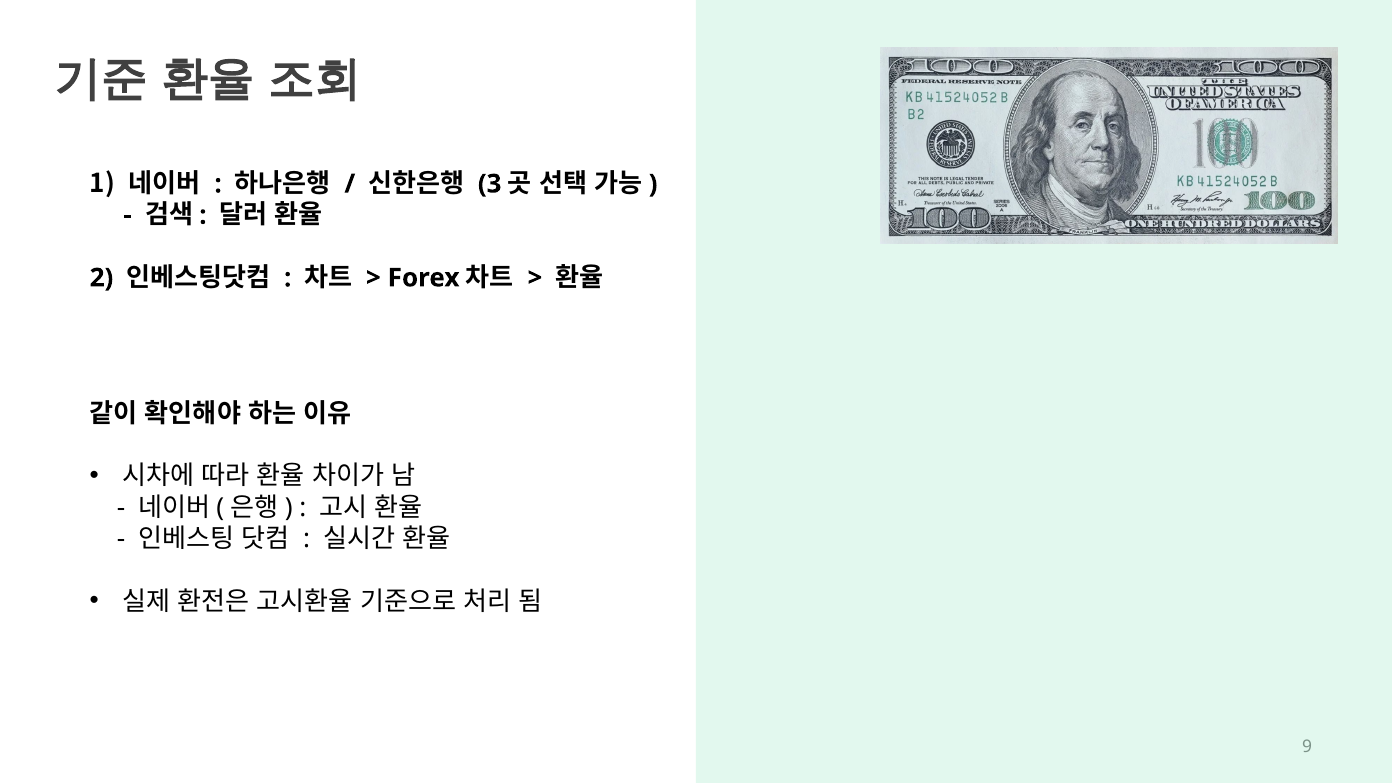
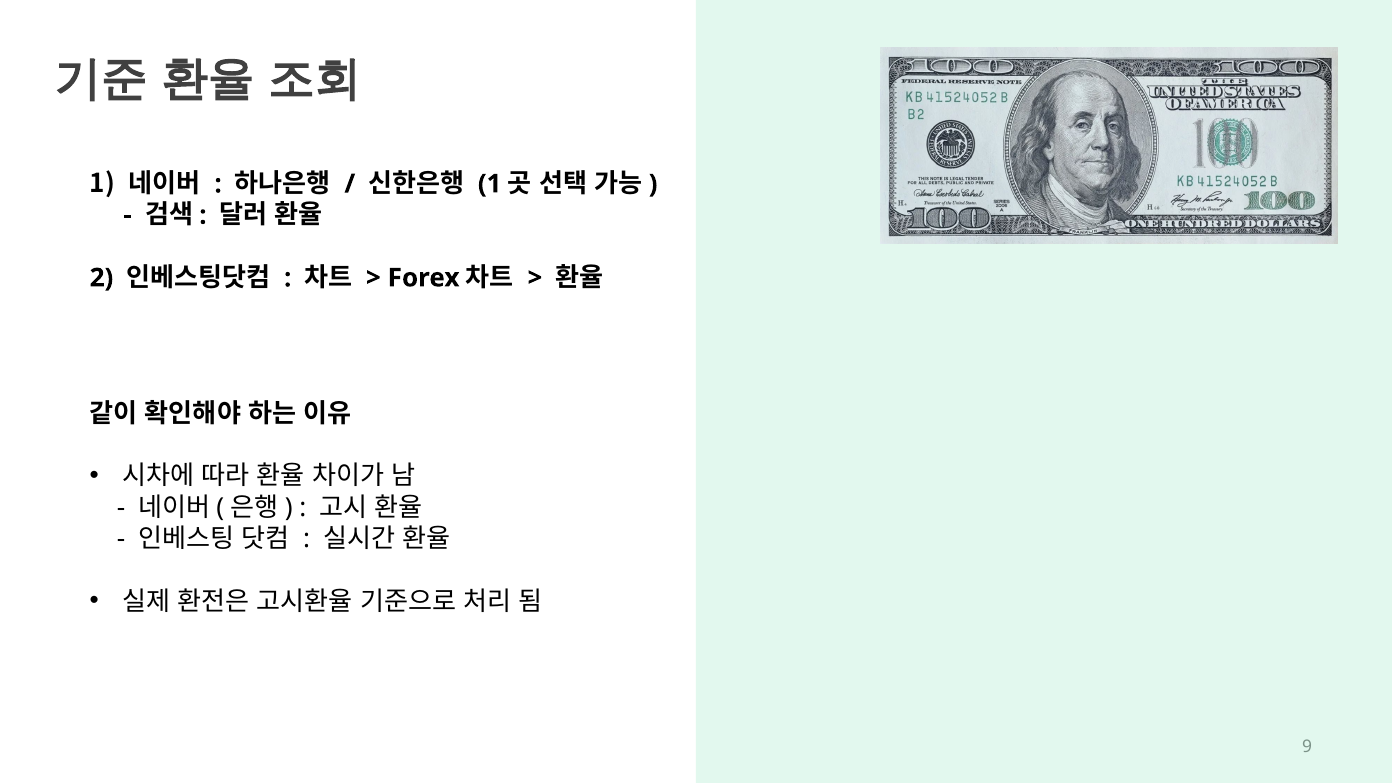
3: 3 -> 1 (490, 184)
